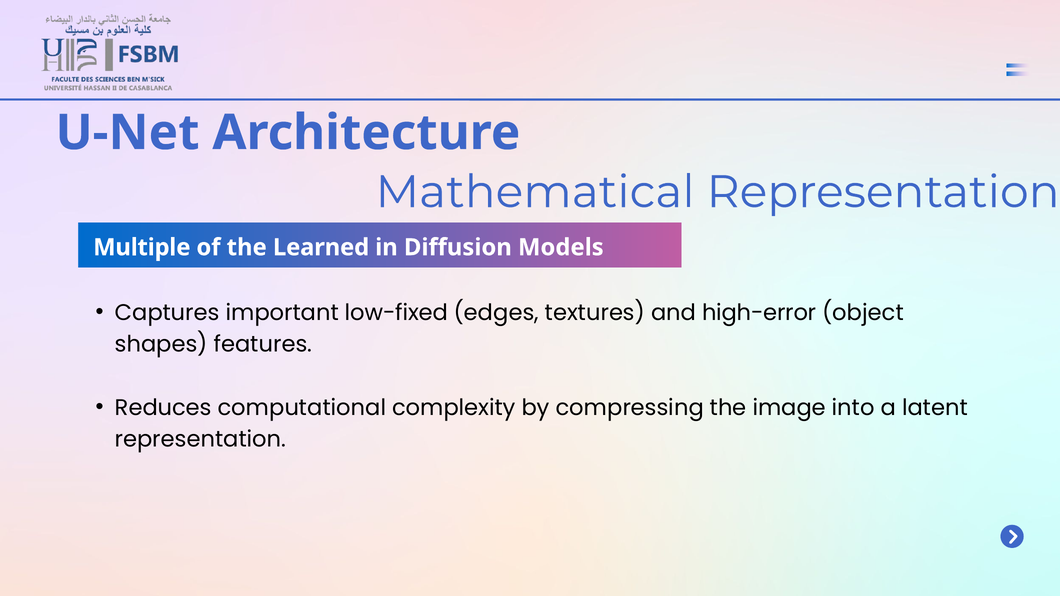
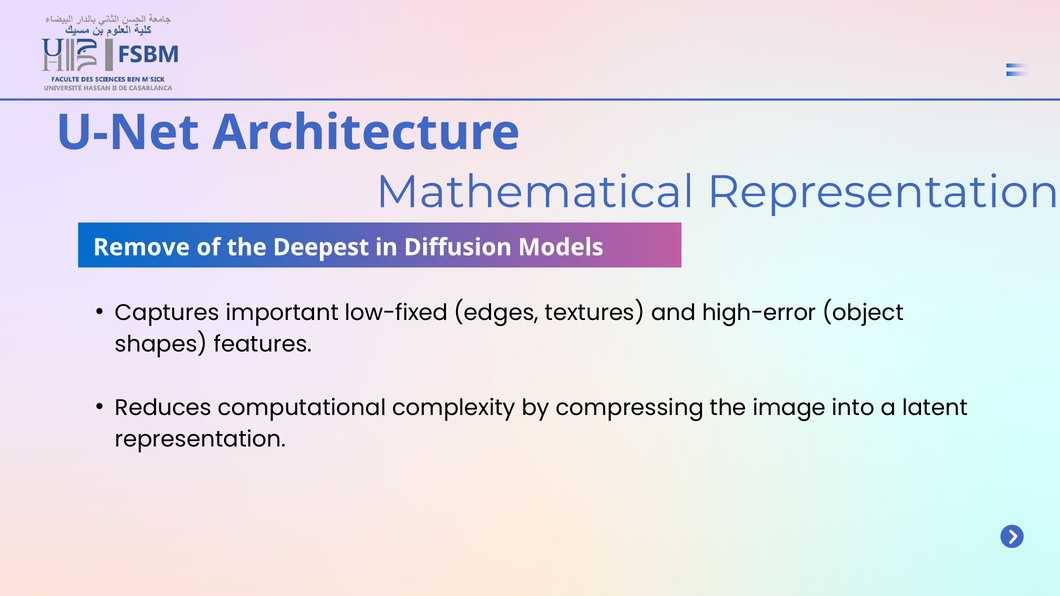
Multiple: Multiple -> Remove (142, 247)
Learned: Learned -> Deepest (321, 247)
